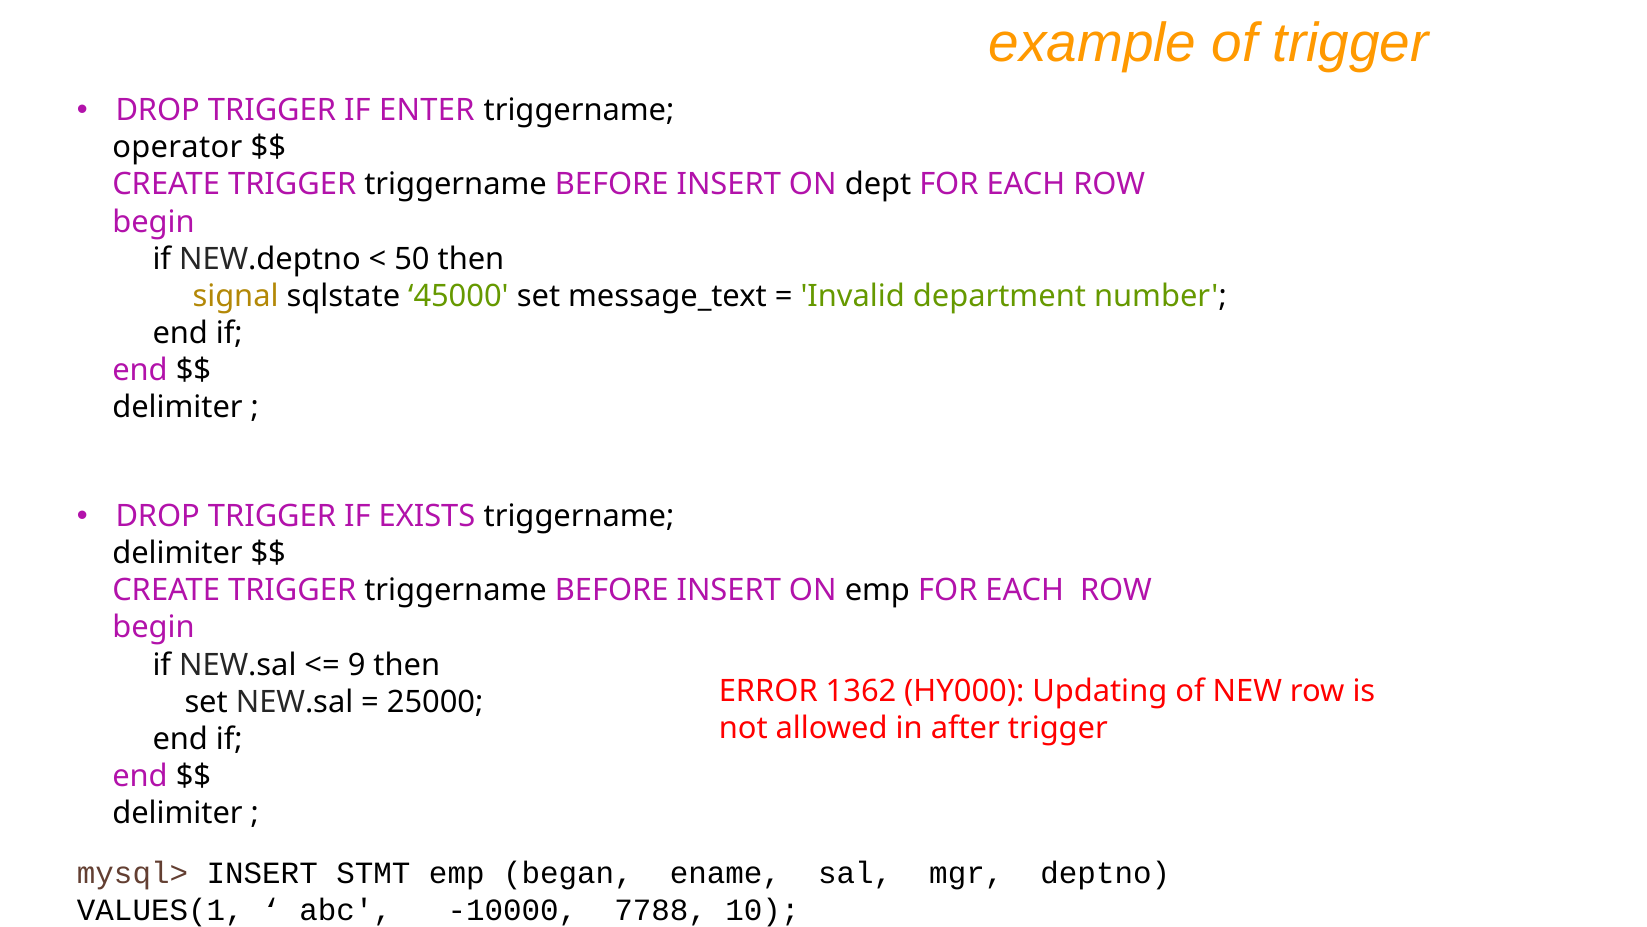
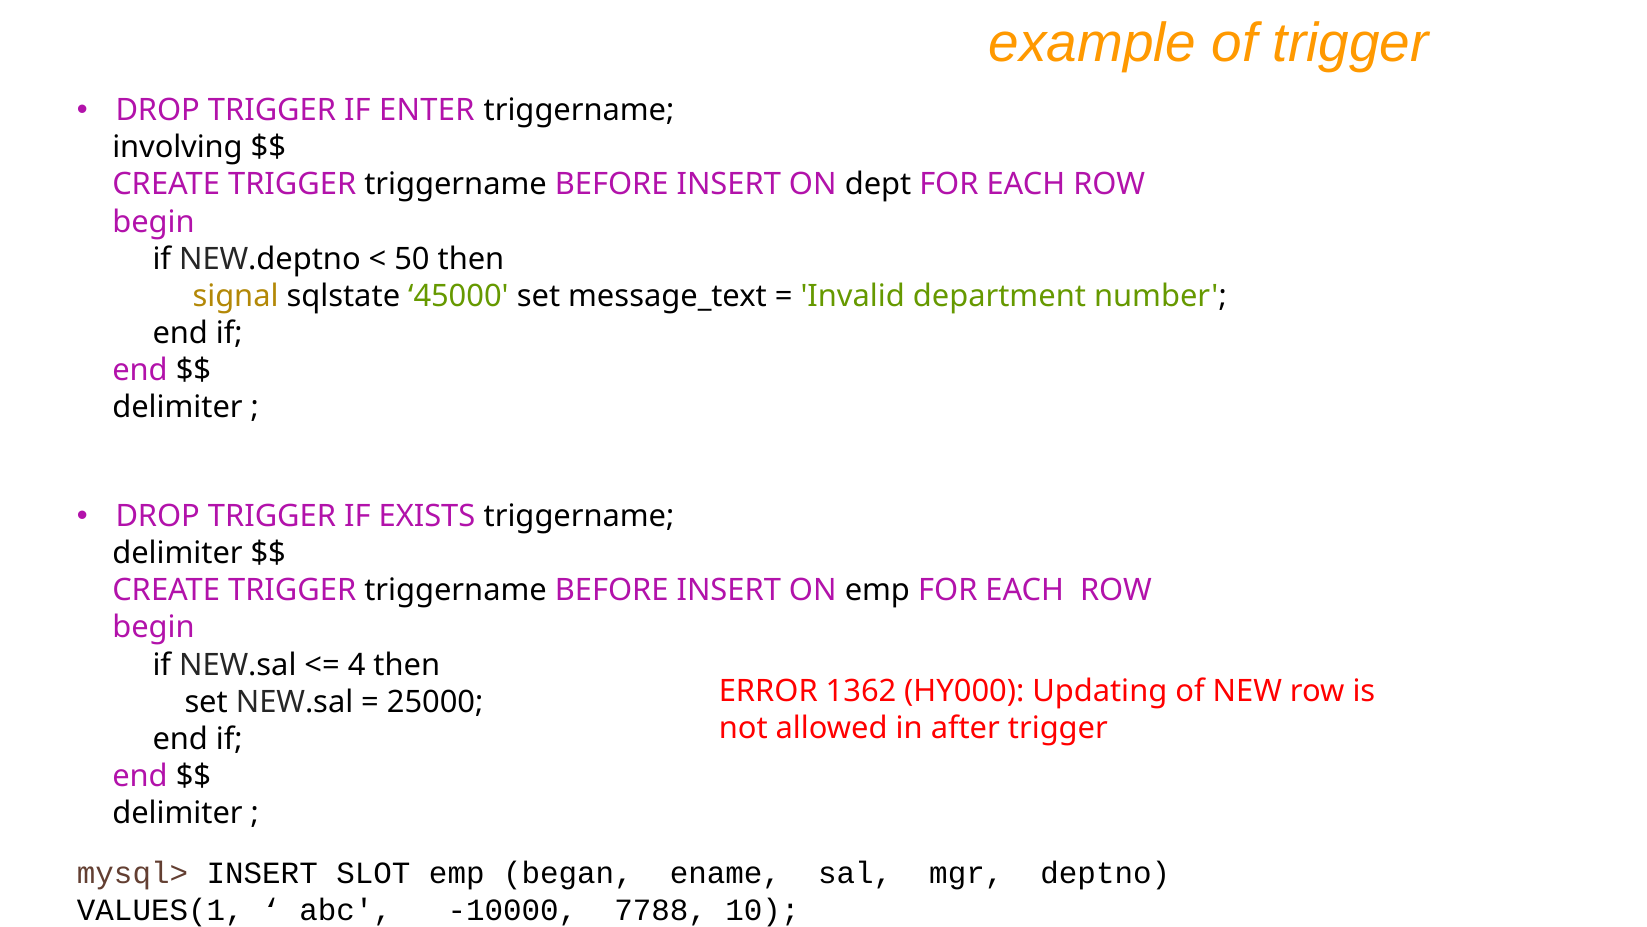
operator: operator -> involving (178, 148)
9: 9 -> 4 (357, 664)
STMT: STMT -> SLOT (373, 873)
